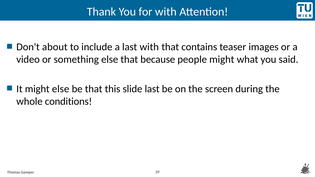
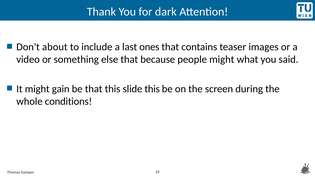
for with: with -> dark (166, 12)
last with: with -> ones (149, 47)
might else: else -> gain (61, 89)
slide last: last -> this (152, 89)
